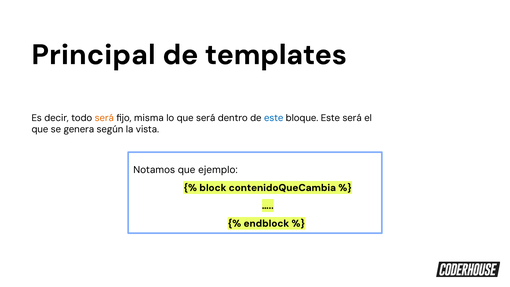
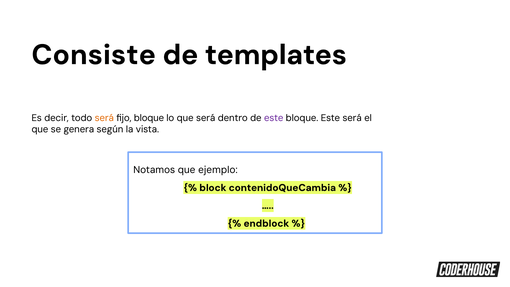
Principal: Principal -> Consiste (94, 55)
fijo misma: misma -> bloque (149, 118)
este colour: blue -> purple (274, 118)
